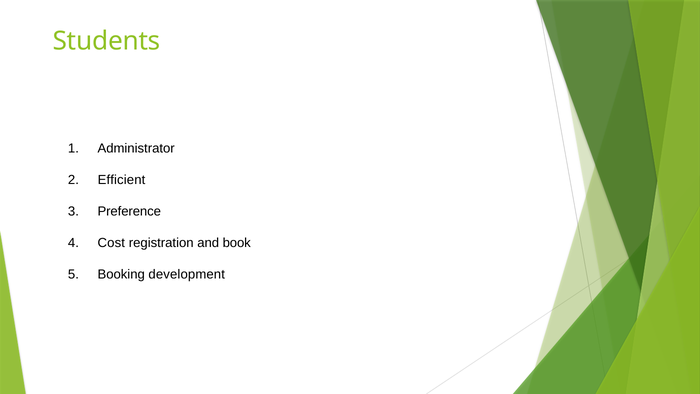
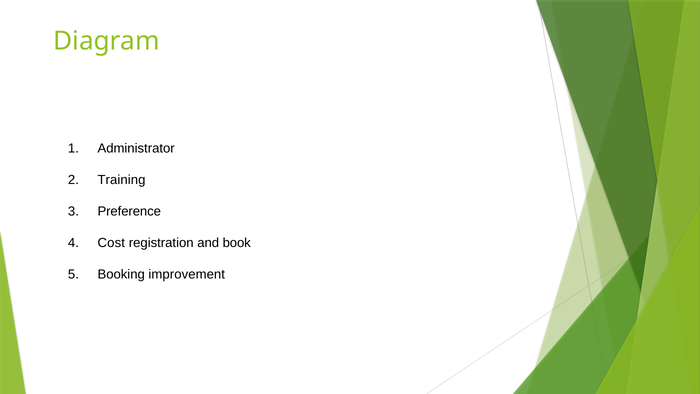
Students: Students -> Diagram (107, 41)
Efficient: Efficient -> Training (122, 180)
development: development -> improvement (187, 274)
